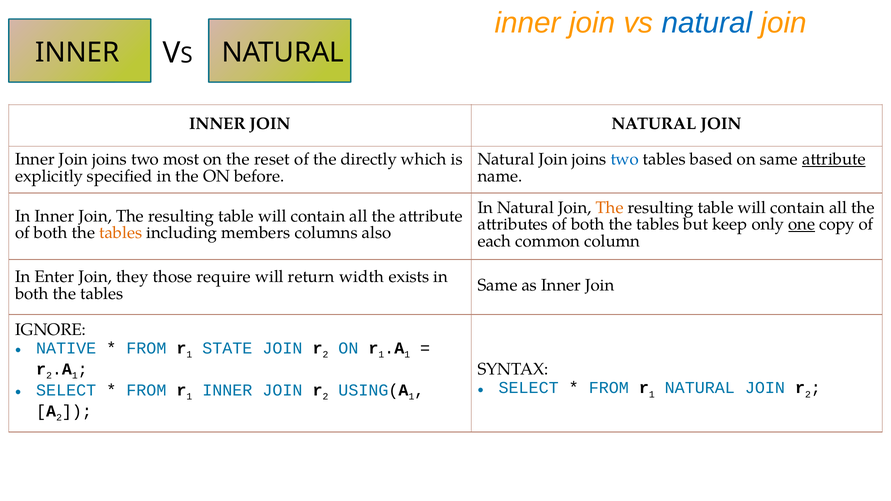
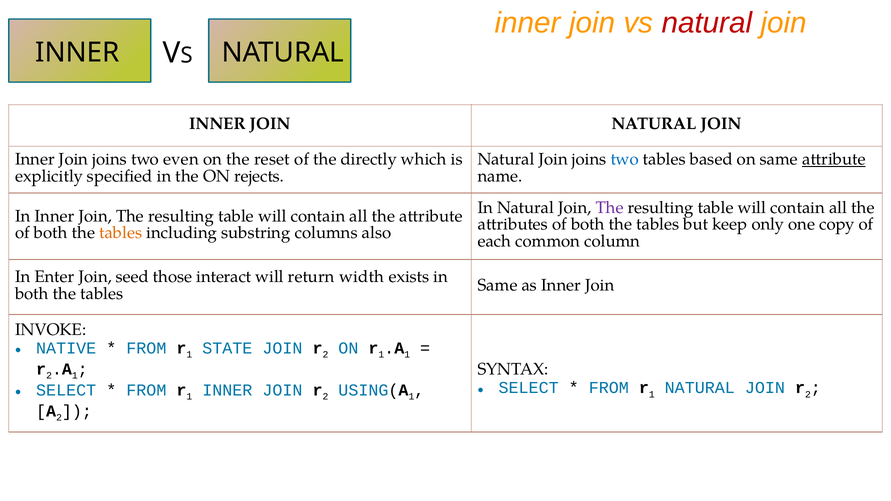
natural colour: blue -> red (707, 23)
most: most -> even (181, 159)
before: before -> rejects (259, 176)
The colour: orange -> purple (610, 208)
one underline: present -> none (802, 225)
members: members -> substring (256, 233)
they: they -> seed (132, 277)
require: require -> interact (224, 277)
IGNORE: IGNORE -> INVOKE (51, 330)
